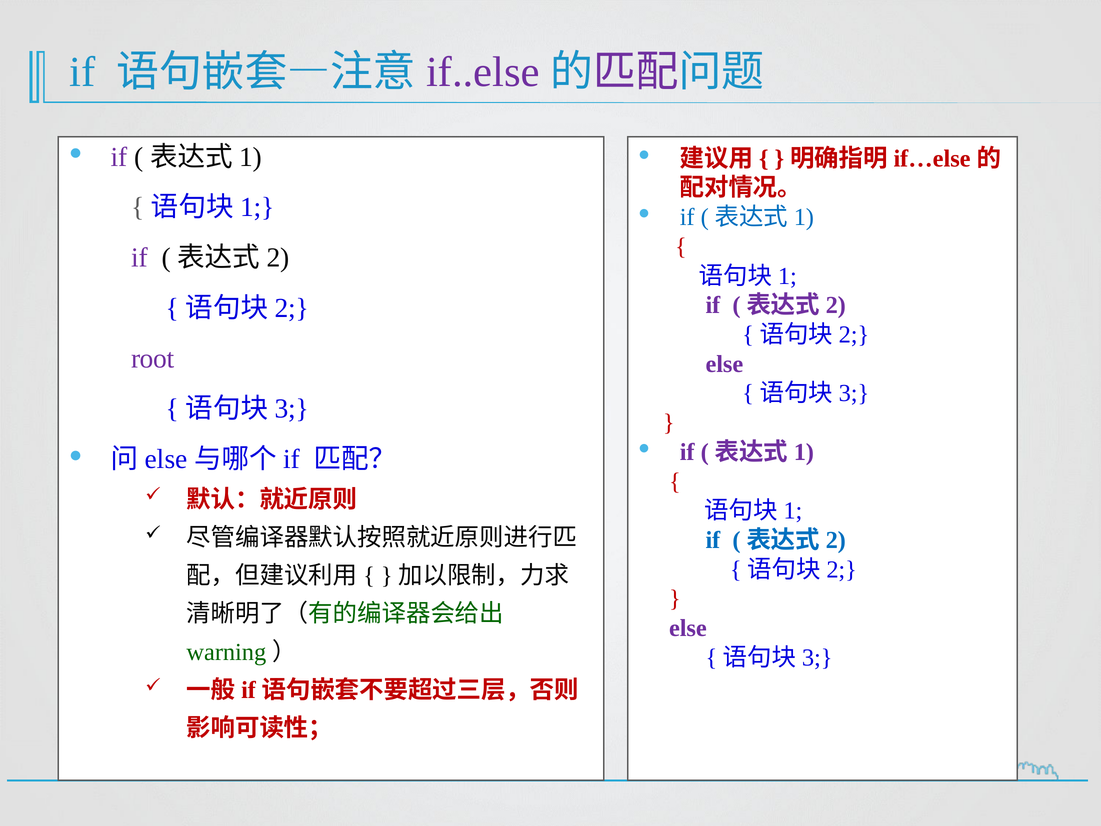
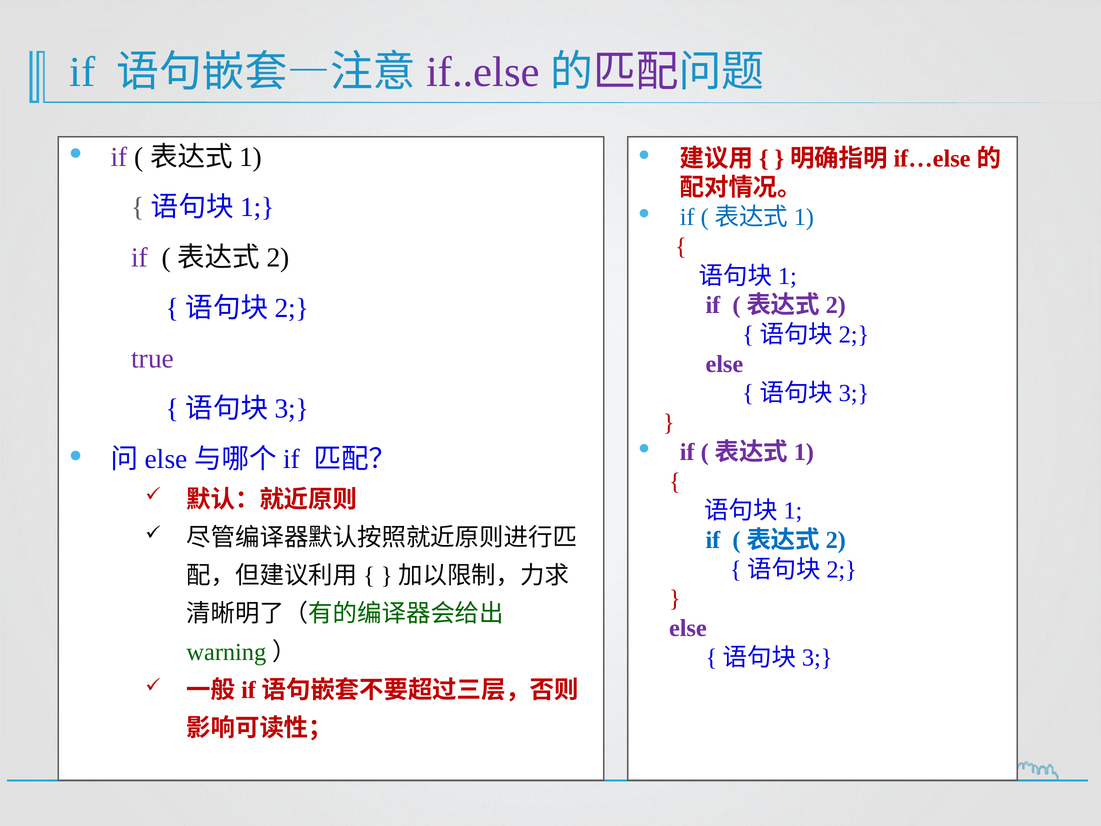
root: root -> true (153, 358)
